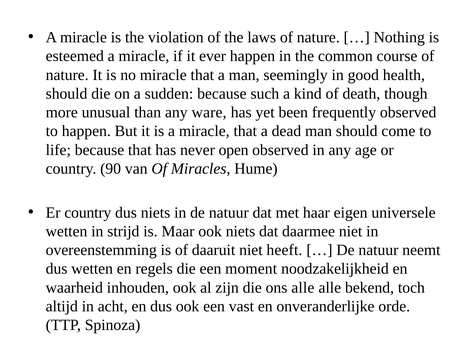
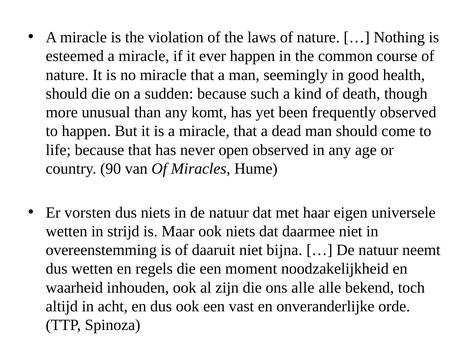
ware: ware -> komt (209, 112)
Er country: country -> vorsten (88, 212)
heeft: heeft -> bijna (284, 250)
